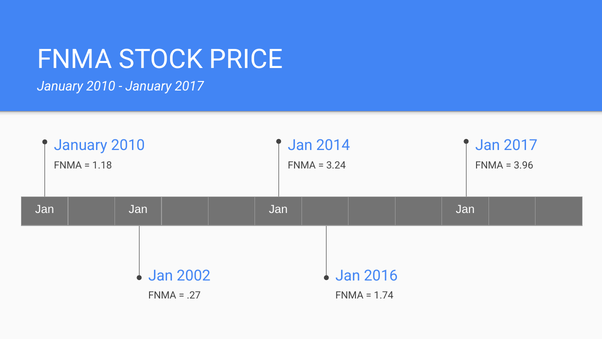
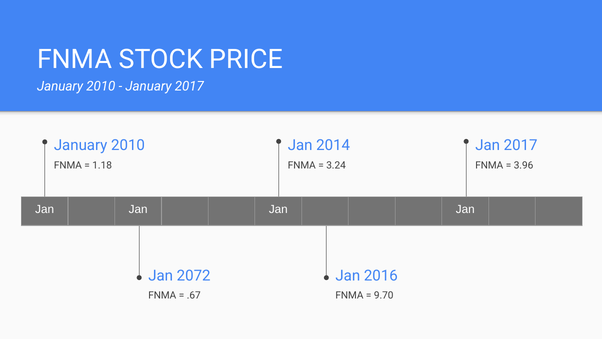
2002: 2002 -> 2072 (194, 276)
1.74: 1.74 -> 9.70 (384, 295)
.27: .27 -> .67 (194, 295)
